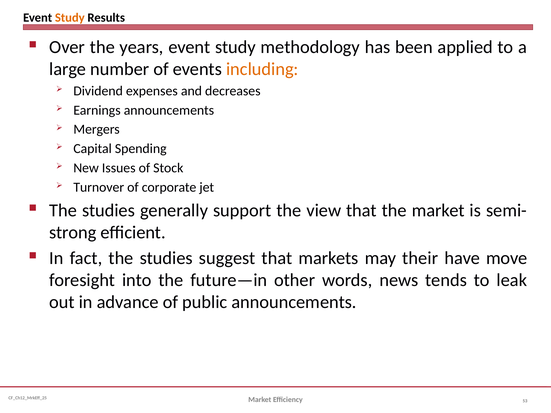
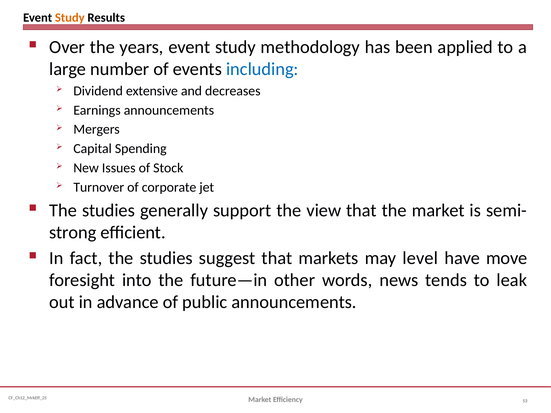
including colour: orange -> blue (262, 69)
expenses: expenses -> extensive (152, 91)
their: their -> level (420, 258)
